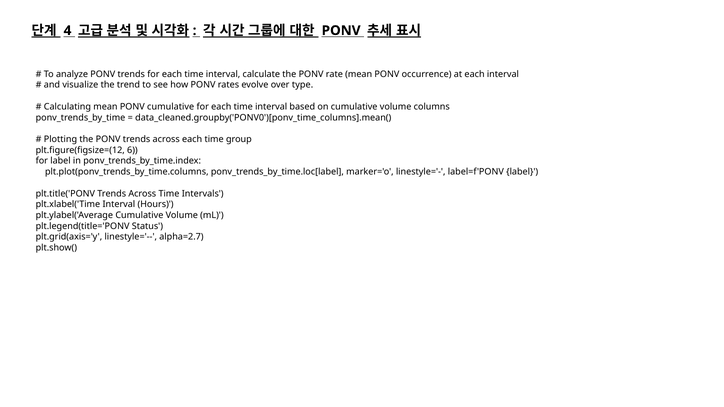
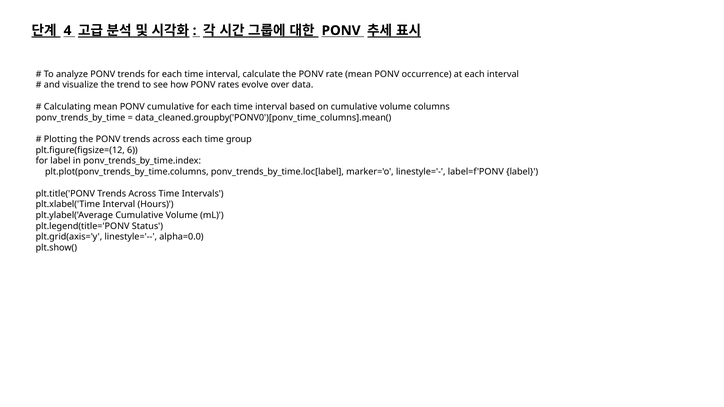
type: type -> data (303, 85)
alpha=2.7: alpha=2.7 -> alpha=0.0 (181, 237)
